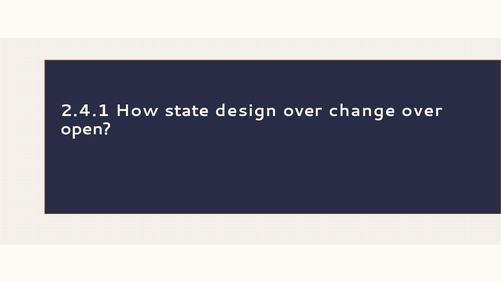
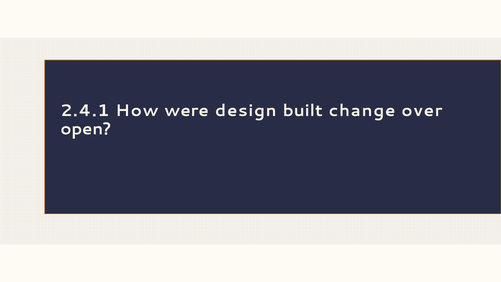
state: state -> were (187, 111)
design over: over -> built (303, 111)
